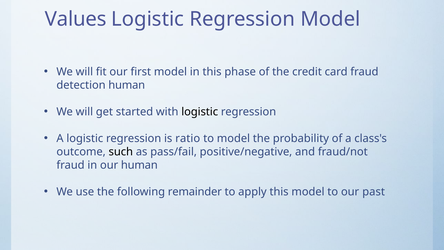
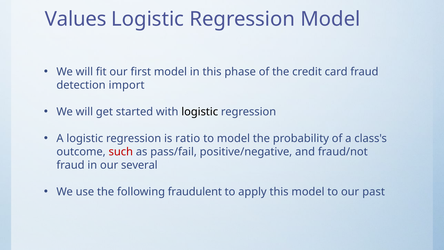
detection human: human -> import (127, 85)
such colour: black -> red (121, 152)
our human: human -> several (139, 165)
remainder: remainder -> fraudulent (195, 192)
